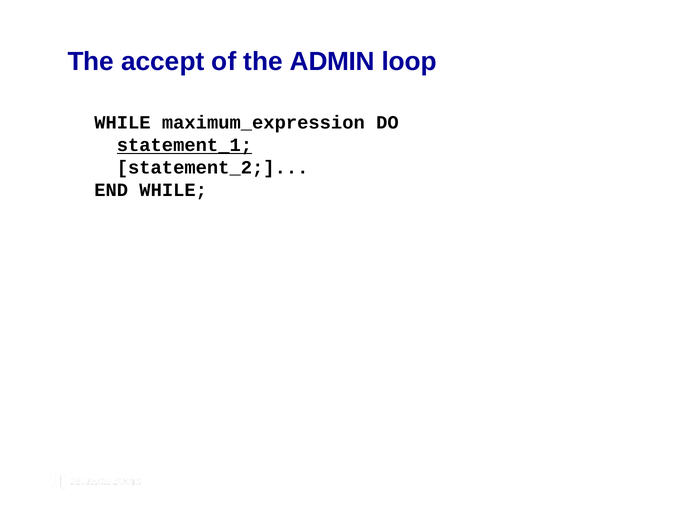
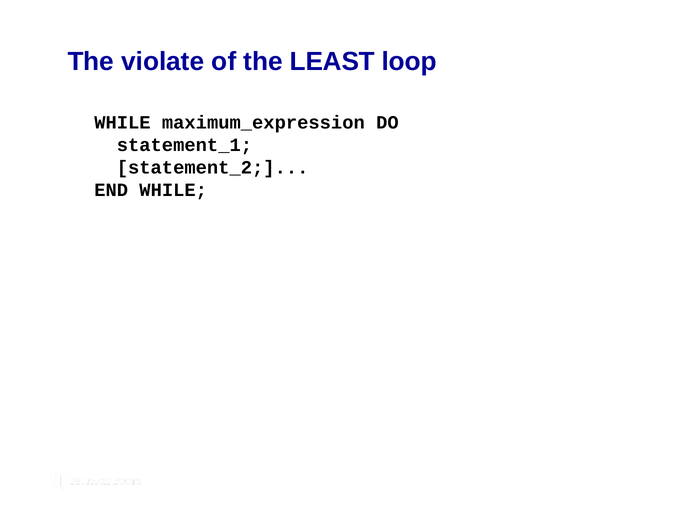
accept: accept -> violate (163, 62)
ADMIN: ADMIN -> LEAST (332, 62)
statement_1 underline: present -> none (184, 145)
